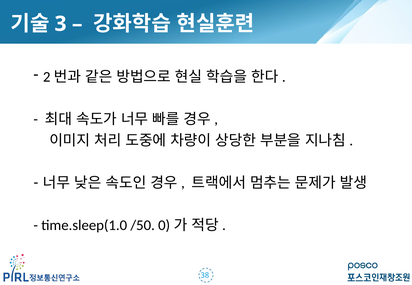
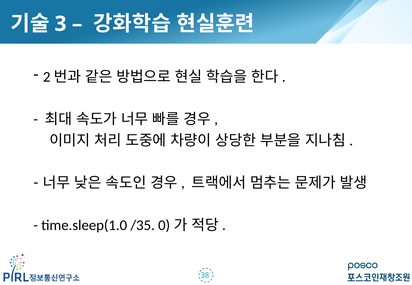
/50: /50 -> /35 (143, 225)
